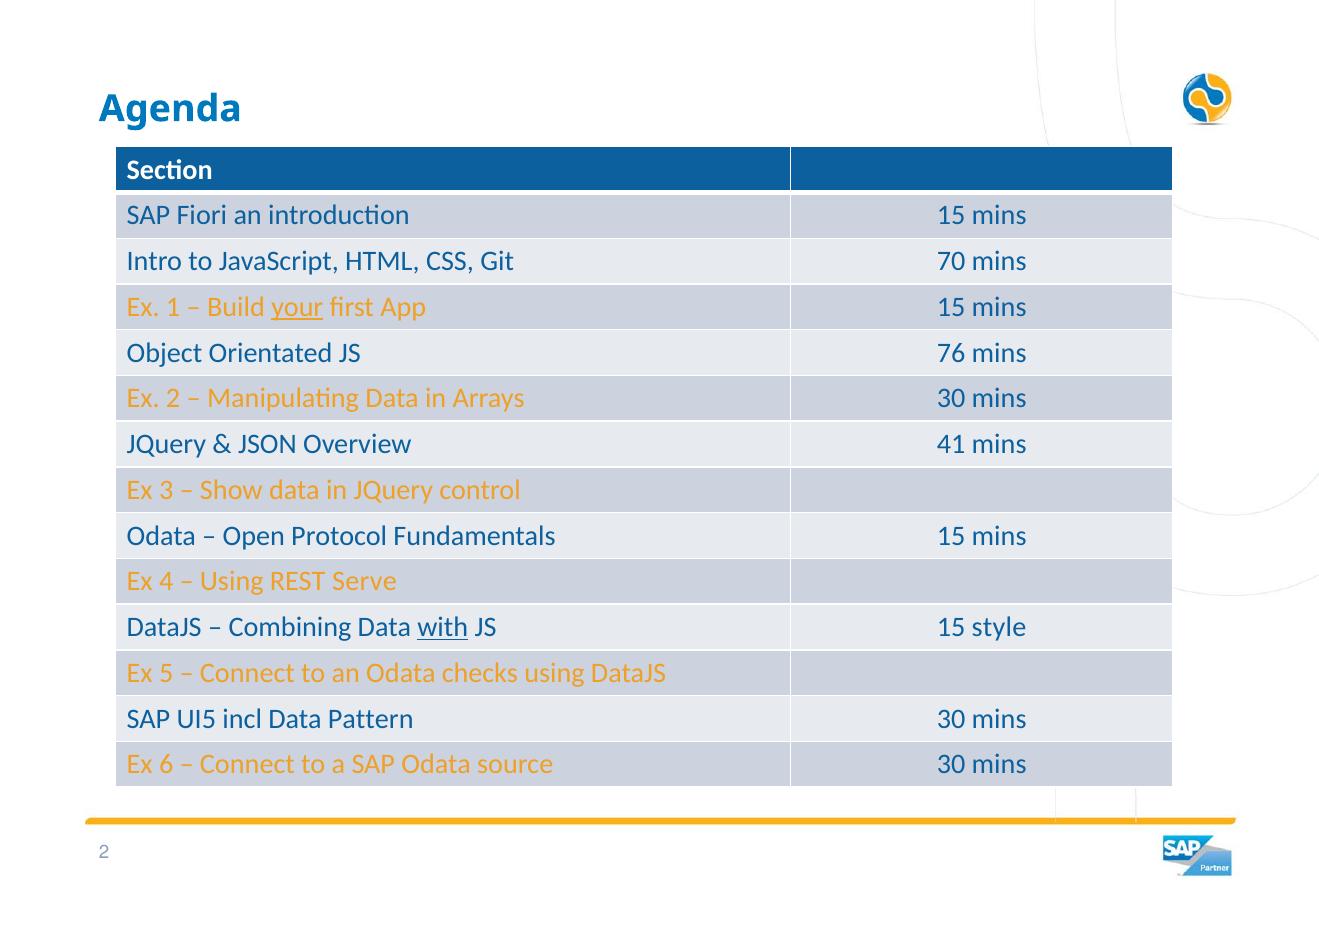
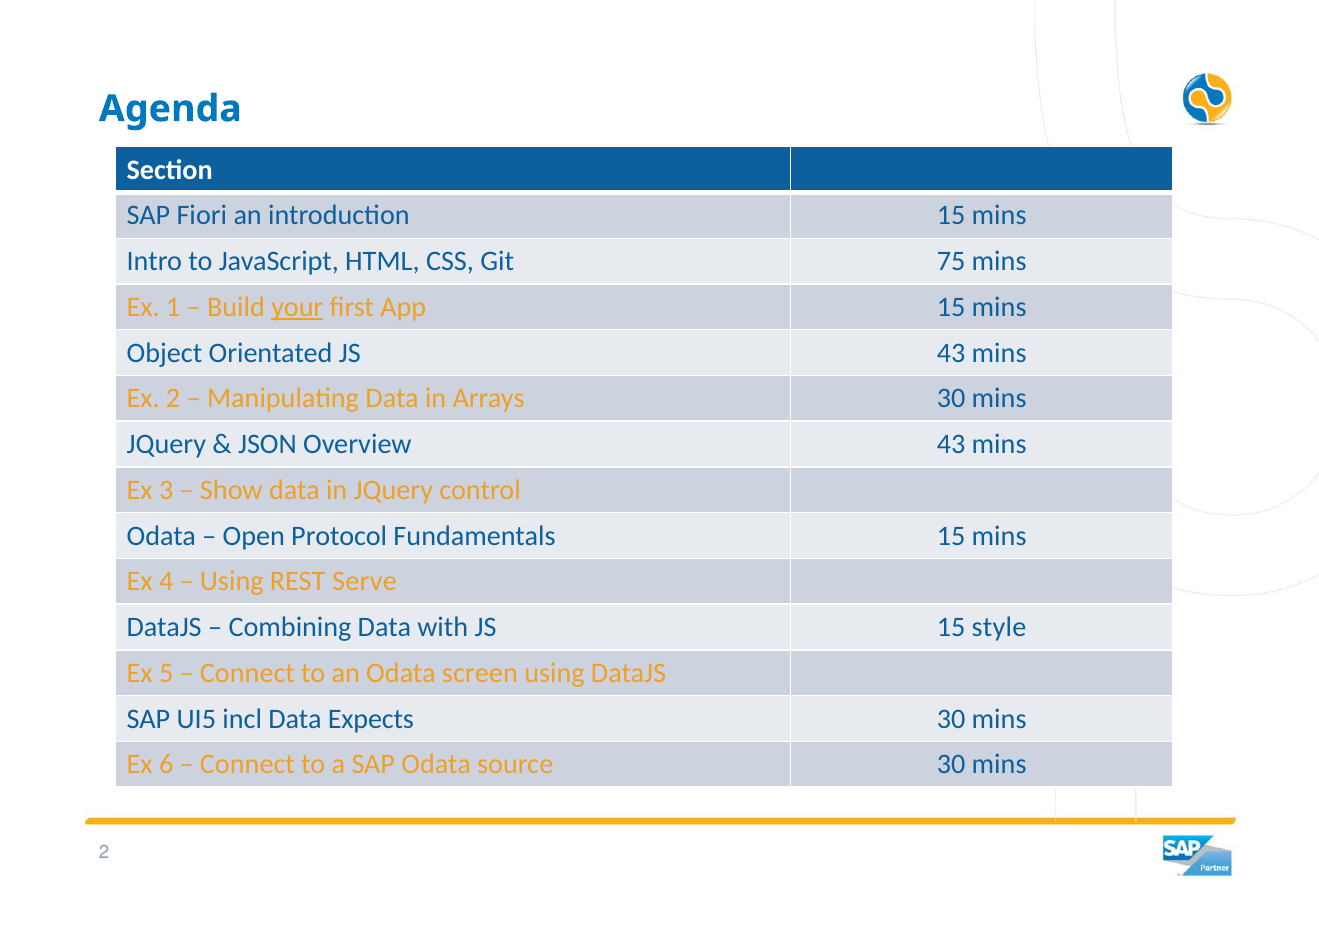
70: 70 -> 75 (951, 261)
JS 76: 76 -> 43 (951, 353)
Overview 41: 41 -> 43 (951, 444)
with underline: present -> none (443, 628)
checks: checks -> screen (480, 673)
Pattern: Pattern -> Expects (371, 719)
